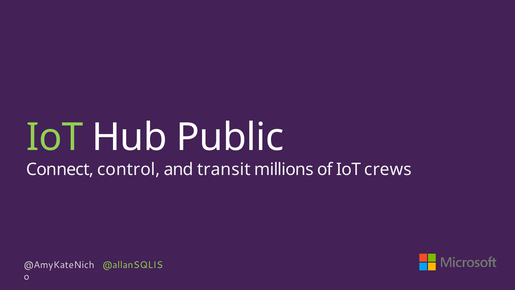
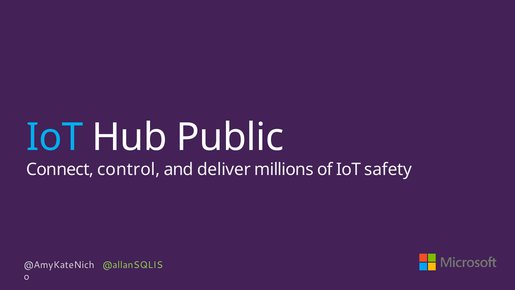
IoT colour: light green -> light blue (55, 137)
transit: transit -> deliver (224, 169)
crews: crews -> safety (388, 169)
